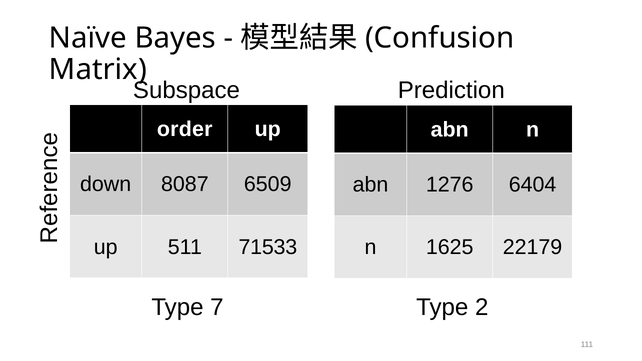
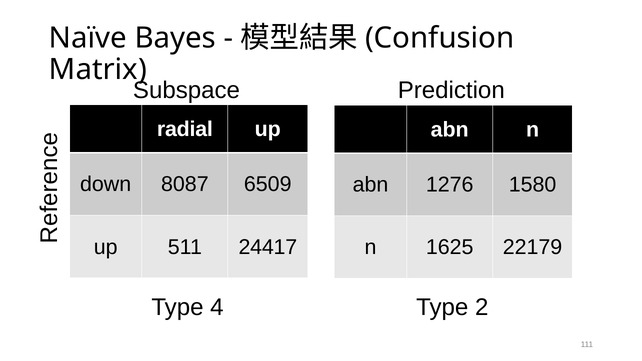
order: order -> radial (185, 129)
6404: 6404 -> 1580 (533, 185)
71533: 71533 -> 24417 (268, 247)
7: 7 -> 4 (217, 308)
